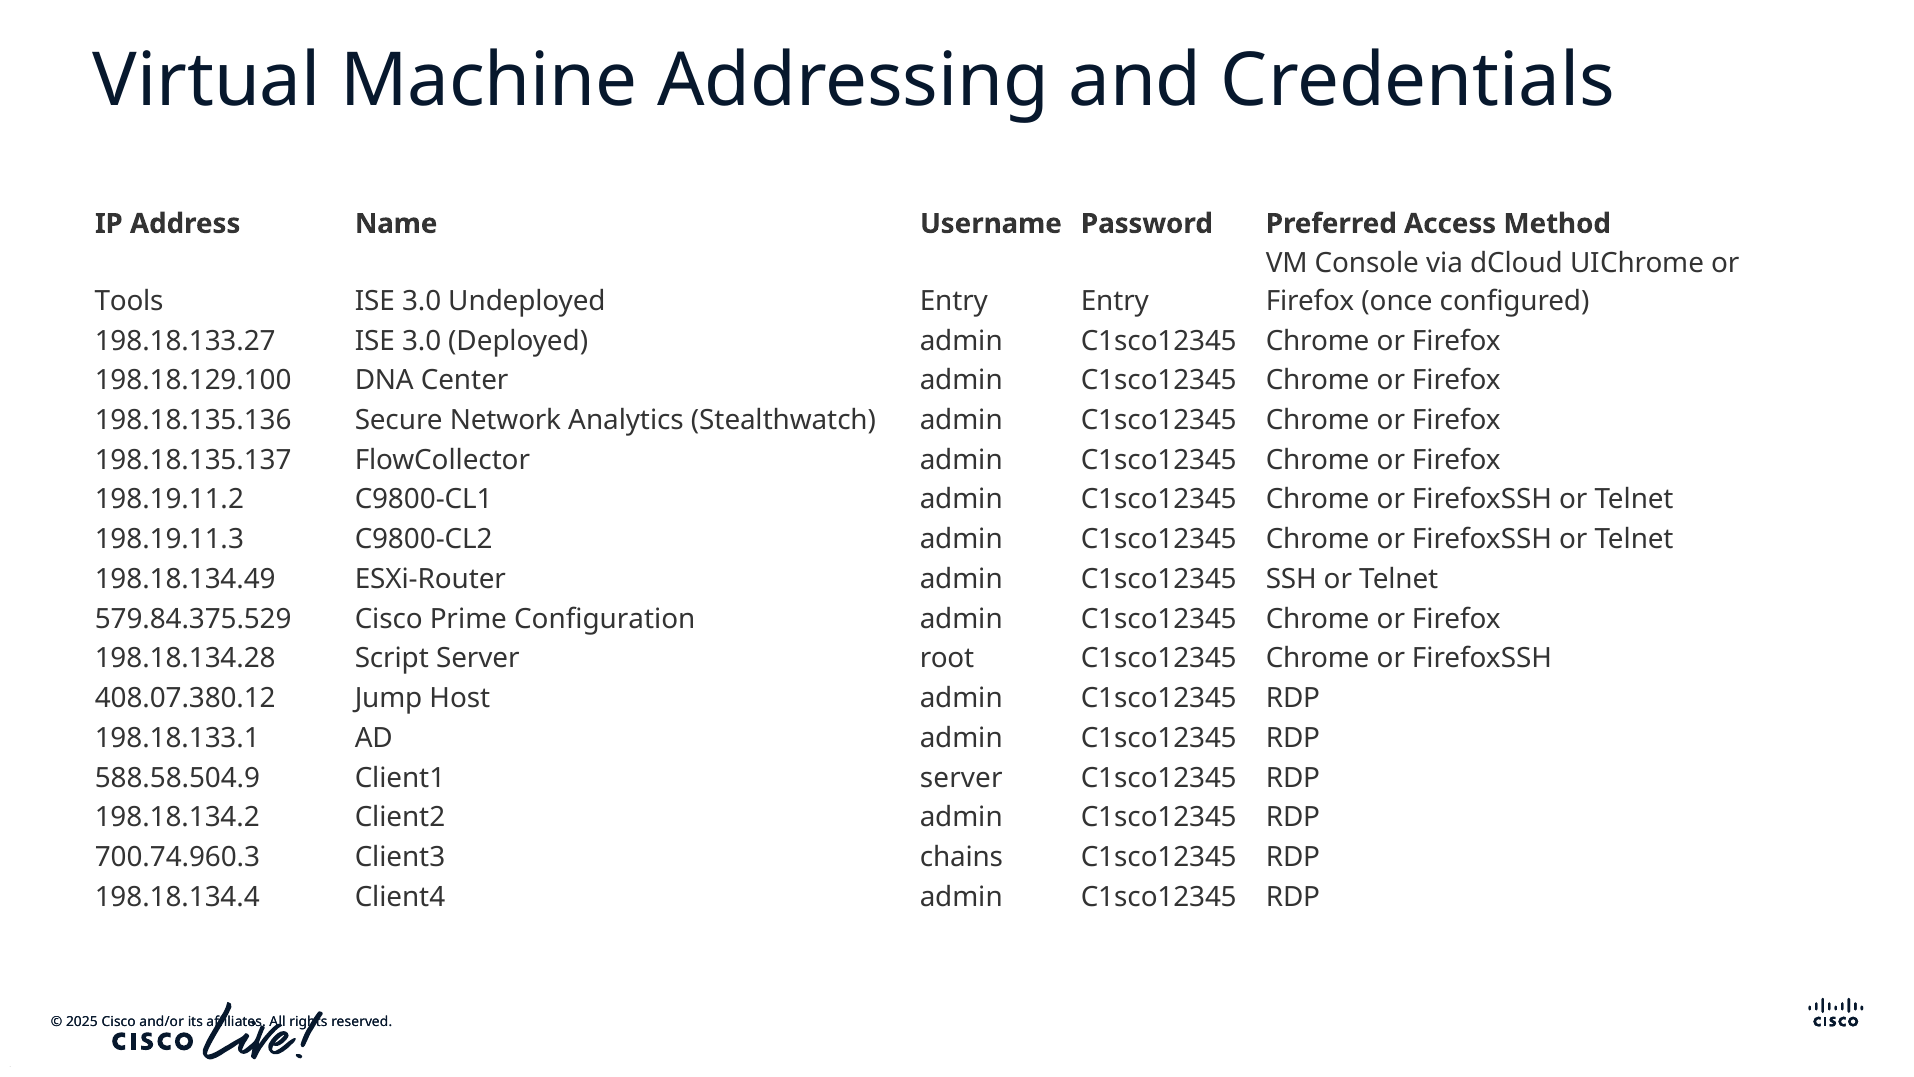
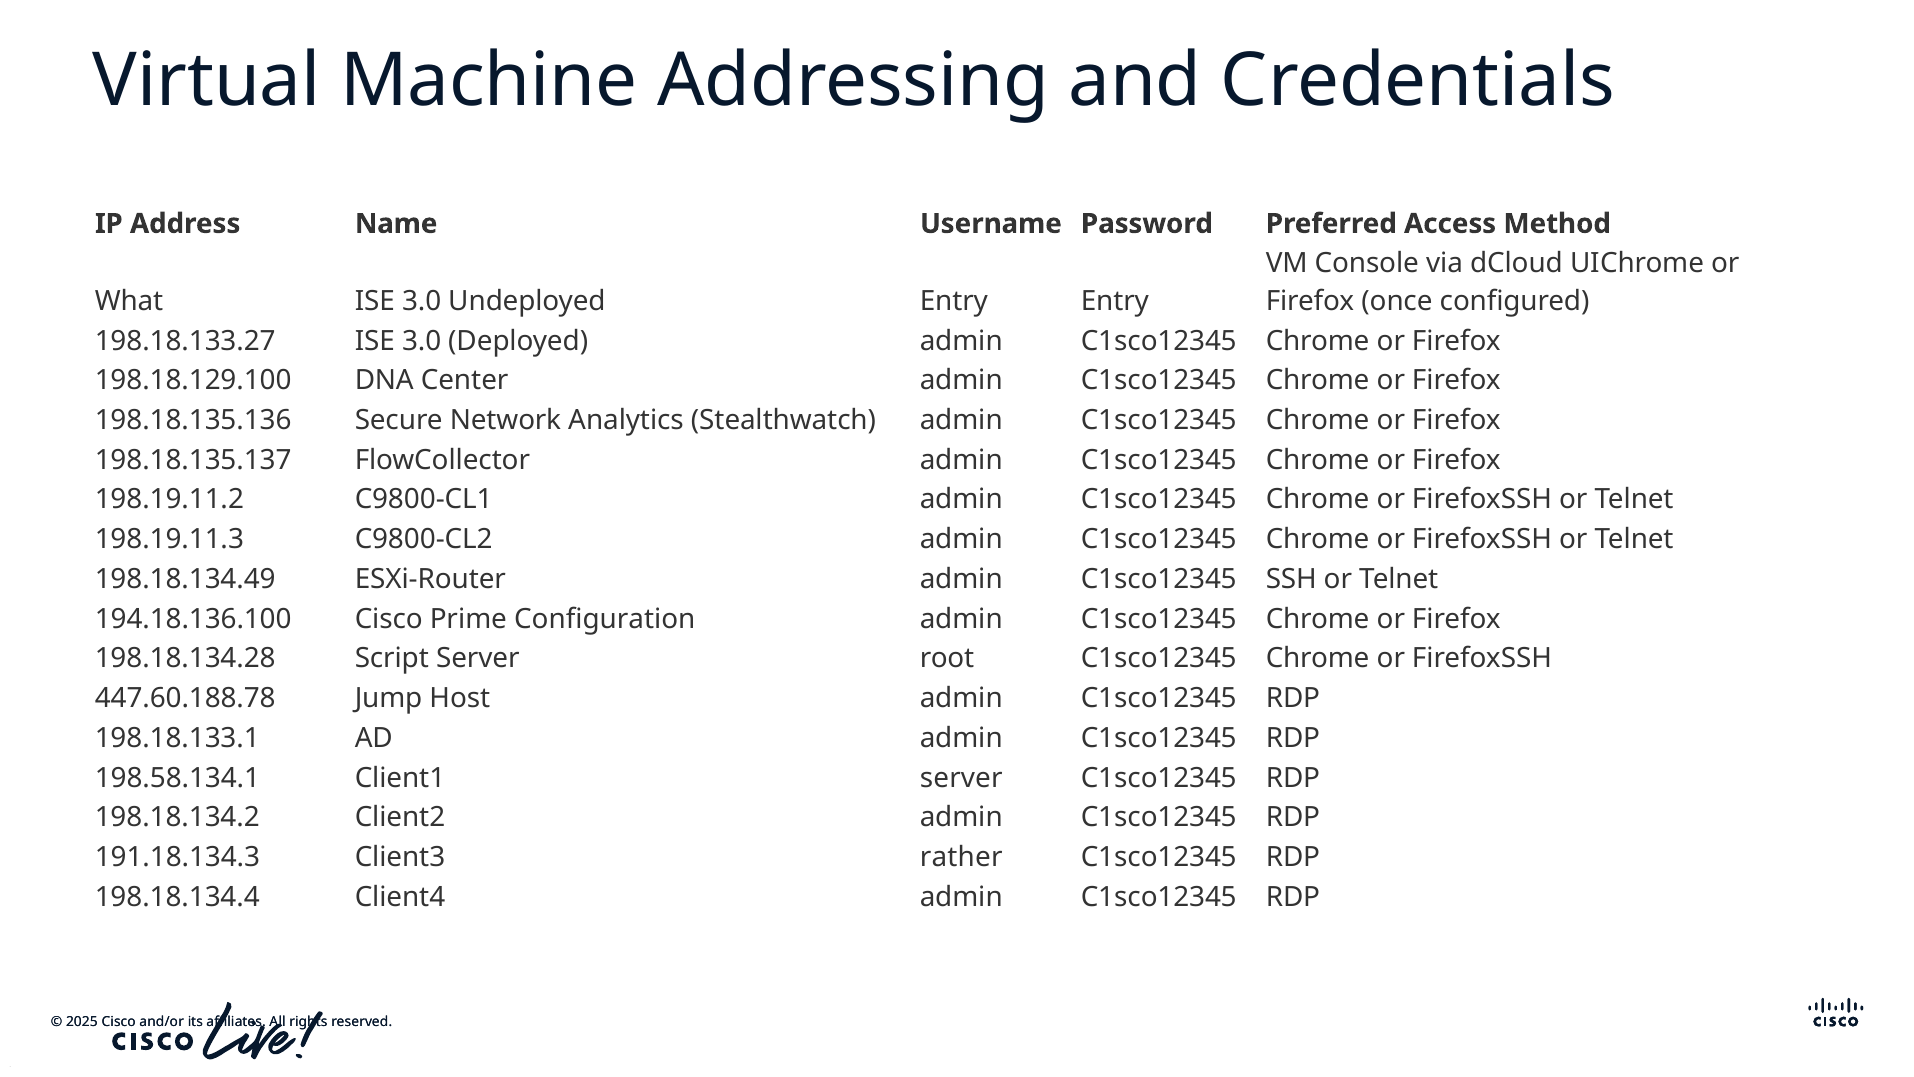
Tools: Tools -> What (129, 301)
579.84.375.529: 579.84.375.529 -> 194.18.136.100 (193, 619)
408.07.380.12: 408.07.380.12 -> 447.60.188.78 (185, 698)
588.58.504.9: 588.58.504.9 -> 198.58.134.1 (177, 778)
700.74.960.3: 700.74.960.3 -> 191.18.134.3 (177, 857)
chains: chains -> rather (961, 857)
